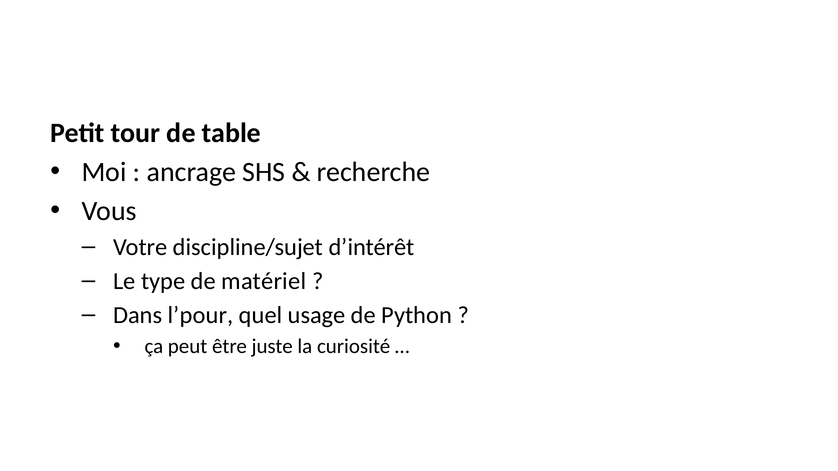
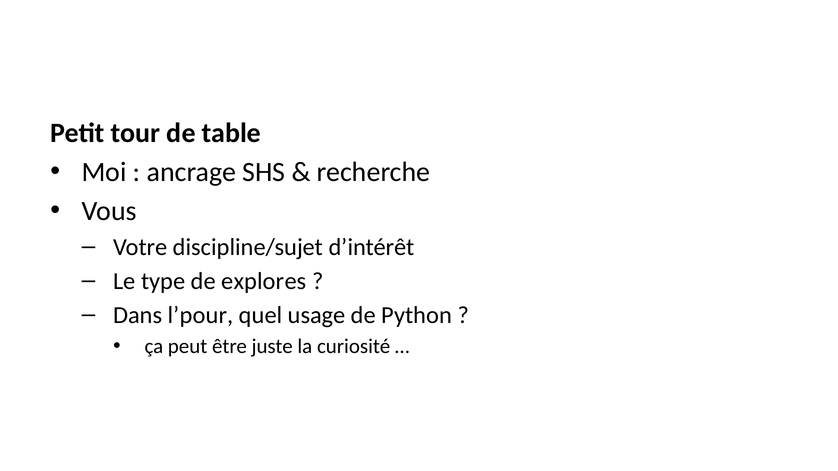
matériel: matériel -> explores (264, 281)
